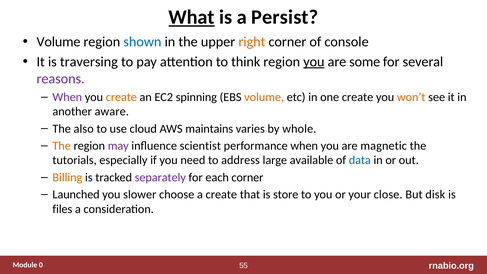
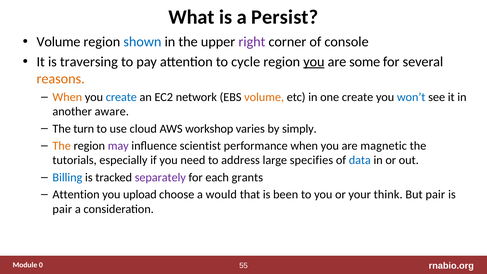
What underline: present -> none (192, 17)
right colour: orange -> purple (252, 42)
think: think -> cycle (246, 62)
reasons colour: purple -> orange (61, 79)
When colour: purple -> orange (67, 97)
create colour: orange -> blue (121, 97)
spinning: spinning -> network (196, 97)
won’t colour: orange -> blue (411, 97)
also: also -> turn (84, 129)
maintains: maintains -> workshop (209, 129)
whole: whole -> simply (299, 129)
available: available -> specifies (311, 160)
Billing colour: orange -> blue (67, 177)
each corner: corner -> grants (247, 177)
Launched: Launched -> Attention (76, 194)
slower: slower -> upload (140, 194)
a create: create -> would (221, 194)
store: store -> been (286, 194)
close: close -> think (388, 194)
But disk: disk -> pair (435, 194)
files: files -> pair (62, 209)
